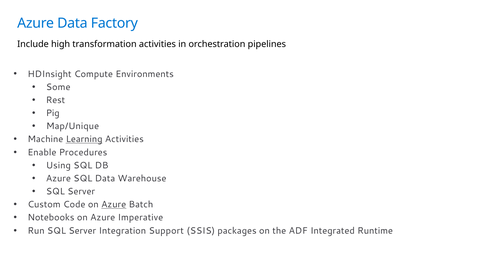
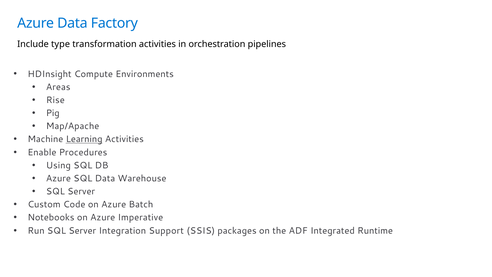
high: high -> type (61, 44)
Some: Some -> Areas (58, 87)
Rest: Rest -> Rise (55, 100)
Map/Unique: Map/Unique -> Map/Apache (73, 126)
Azure underline: present -> none (114, 204)
